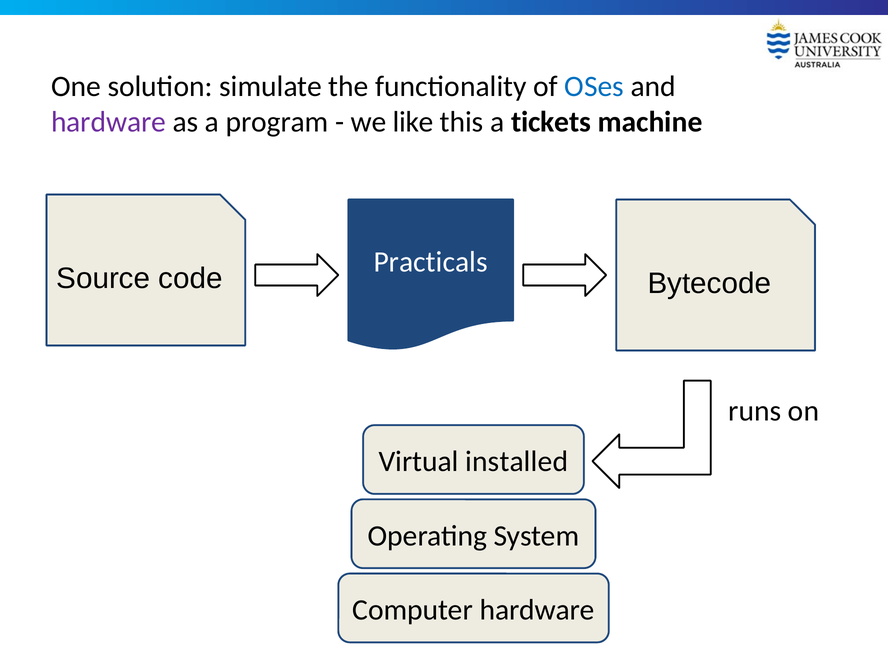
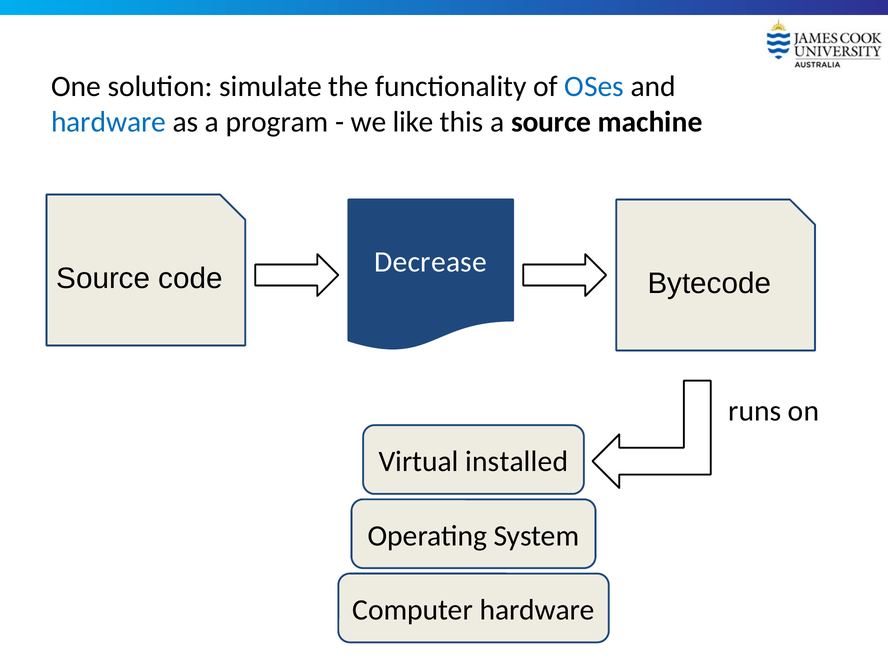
hardware colour: purple -> blue (108, 122)
a tickets: tickets -> source (551, 122)
Practicals: Practicals -> Decrease (431, 262)
